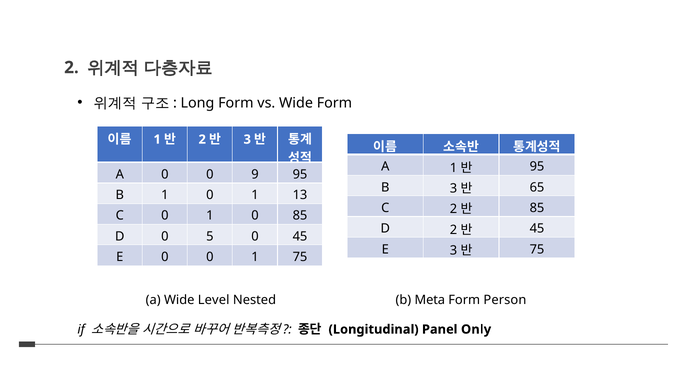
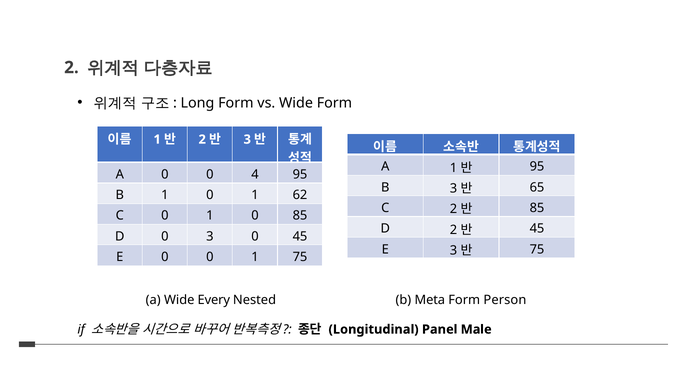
9: 9 -> 4 (255, 174)
13: 13 -> 62 (300, 195)
0 5: 5 -> 3 (210, 236)
Level: Level -> Every (214, 300)
Only: Only -> Male (476, 329)
